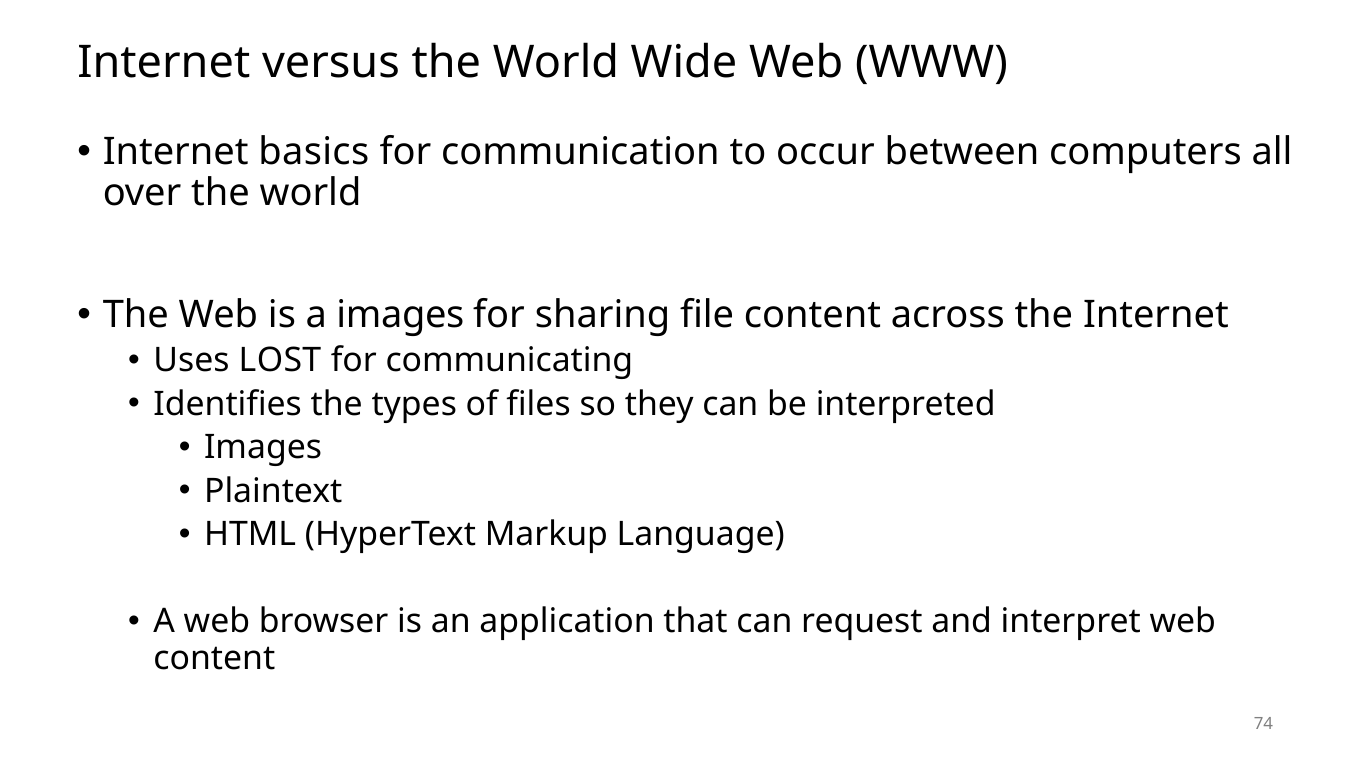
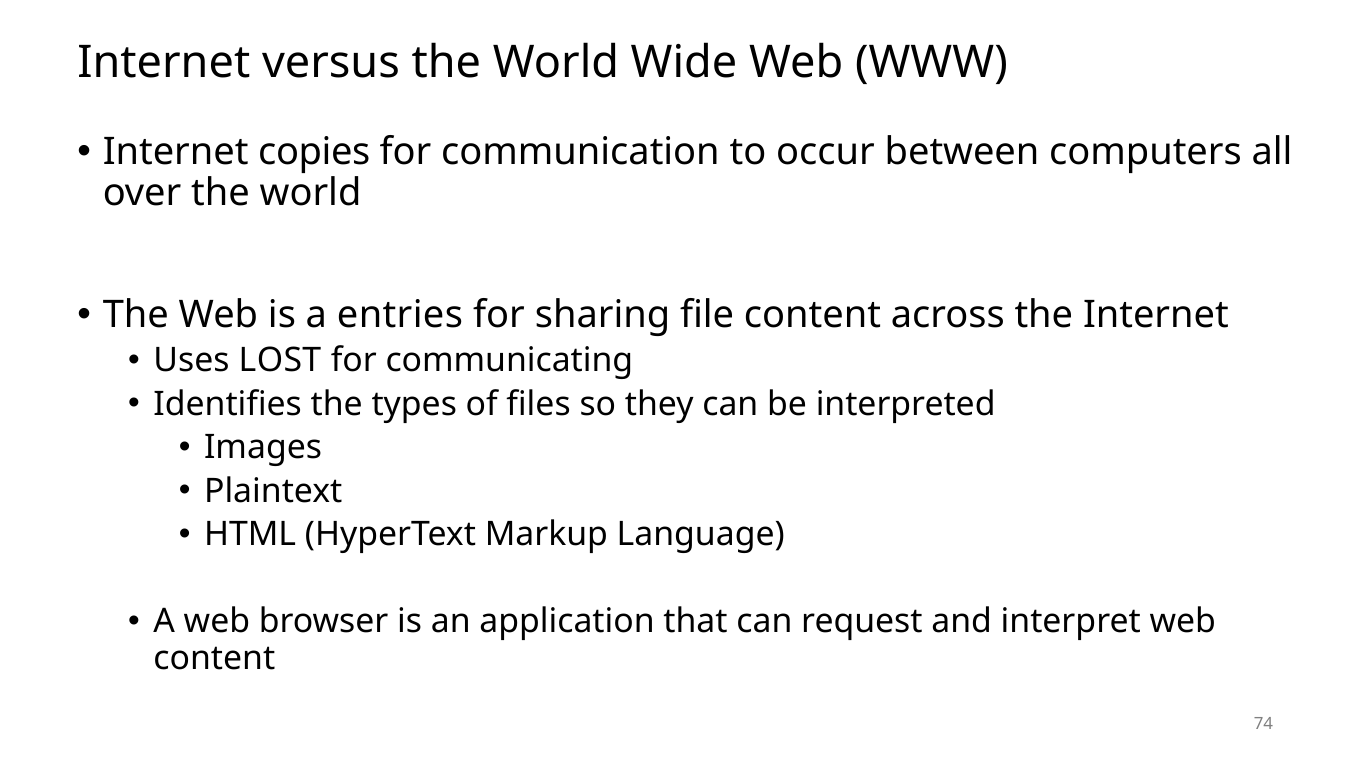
basics: basics -> copies (314, 152)
a images: images -> entries (400, 315)
